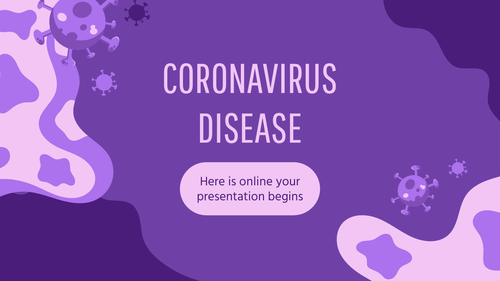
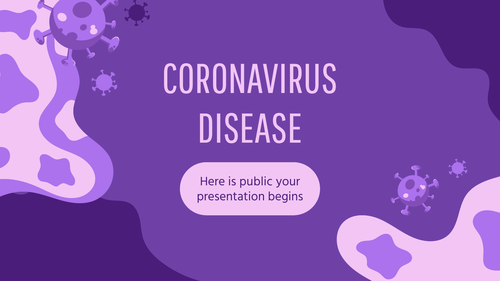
online: online -> public (256, 181)
